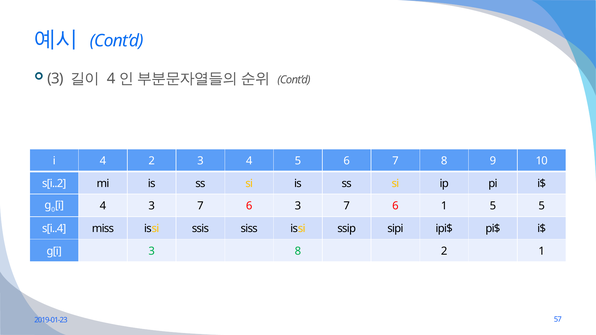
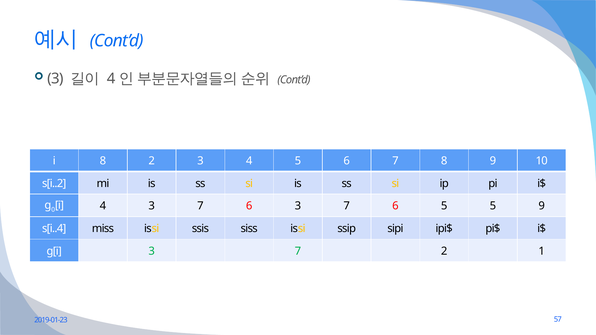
4: 4 -> 8 (103, 161)
6 1: 1 -> 5 (444, 206)
5 5: 5 -> 9 (542, 206)
g[i 3 8: 8 -> 7 (298, 251)
